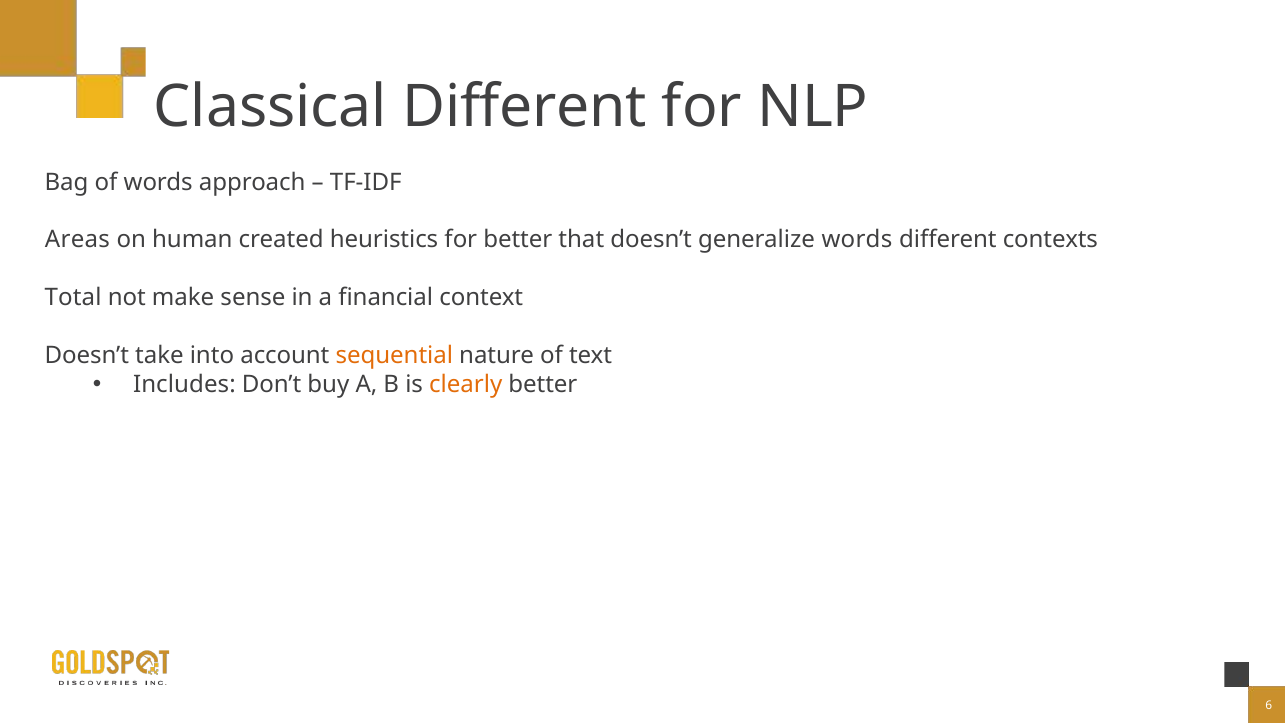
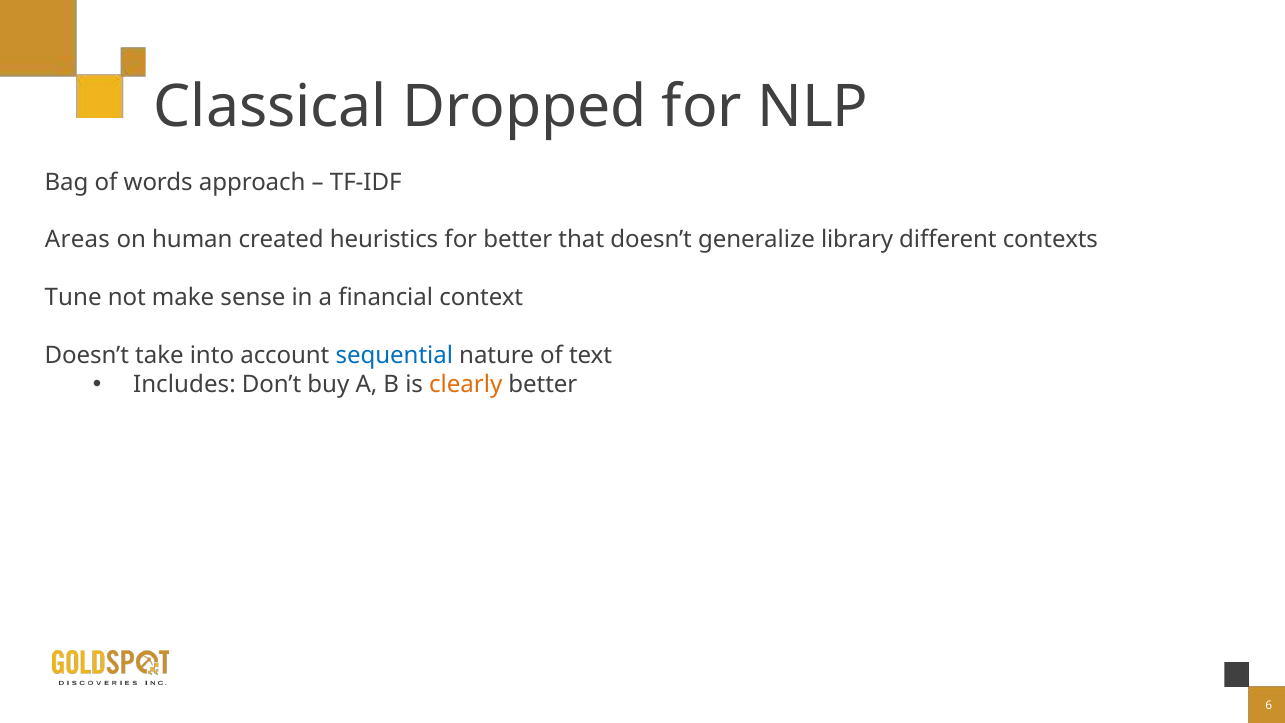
Classical Different: Different -> Dropped (525, 107)
generalize words: words -> library (857, 240)
Total: Total -> Tune (73, 298)
sequential colour: orange -> blue (394, 355)
